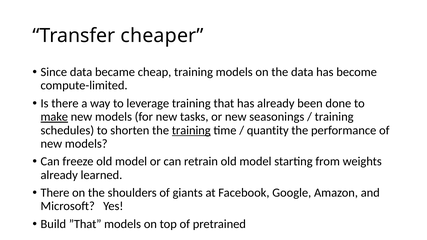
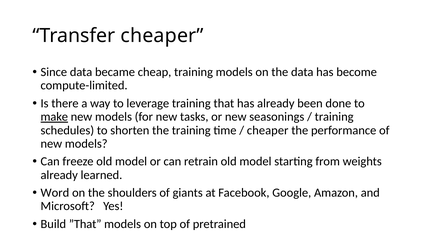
training underline: present -> none (191, 130)
quantity: quantity -> cheaper (268, 130)
There: There -> Word (55, 193)
